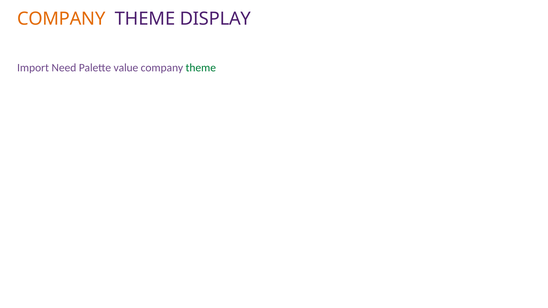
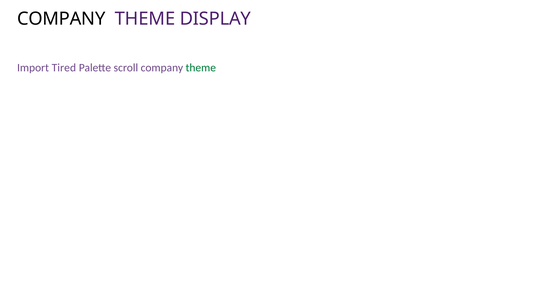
COMPANY colour: orange -> black (61, 19)
Need: Need -> Tired (64, 68)
value: value -> scroll (126, 68)
